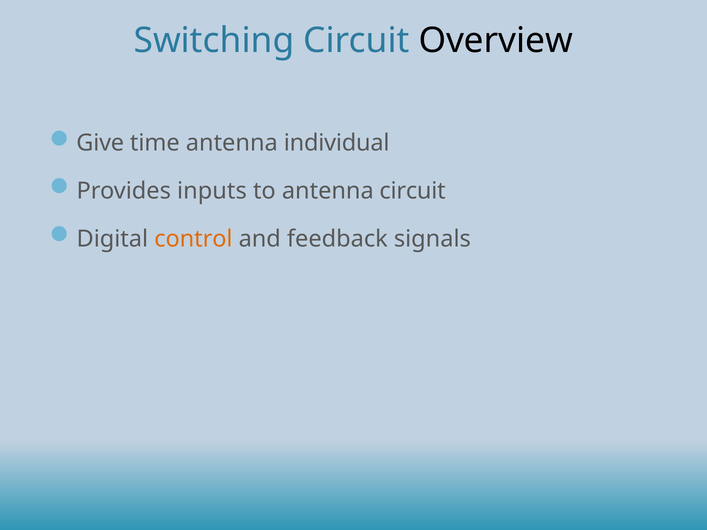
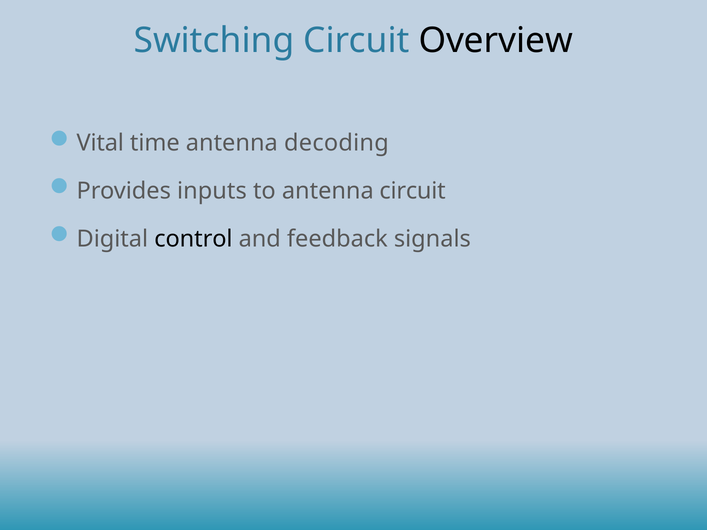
Give: Give -> Vital (100, 143)
individual: individual -> decoding (336, 143)
control colour: orange -> black (193, 239)
